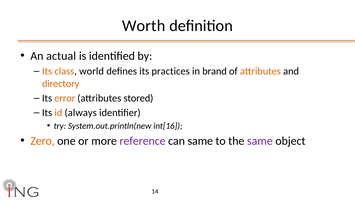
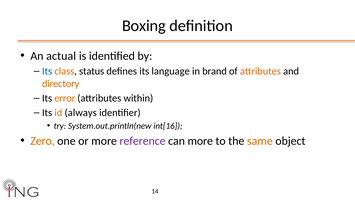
Worth: Worth -> Boxing (144, 26)
Its colour: orange -> blue (47, 71)
world: world -> status (92, 71)
practices: practices -> language (171, 71)
stored: stored -> within (138, 98)
can same: same -> more (200, 141)
same colour: purple -> orange (260, 141)
